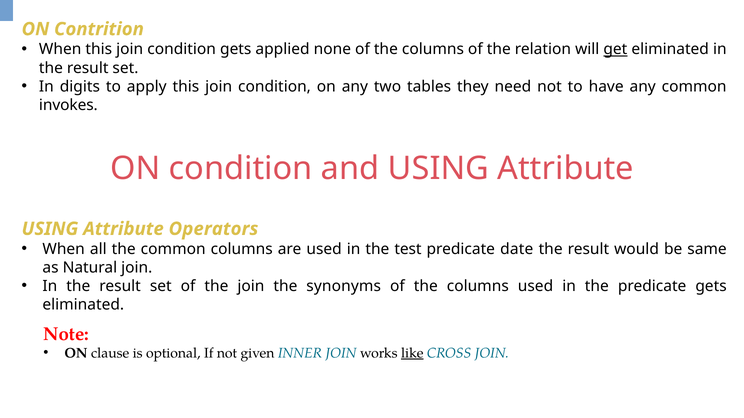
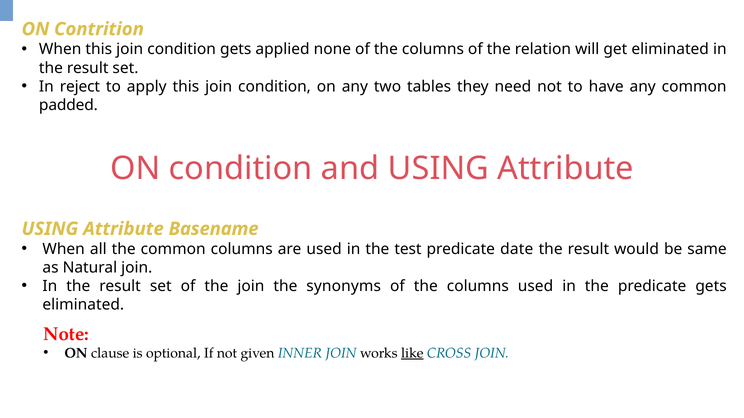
get underline: present -> none (615, 49)
digits: digits -> reject (80, 87)
invokes: invokes -> padded (68, 105)
Operators: Operators -> Basename (214, 229)
